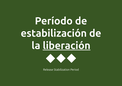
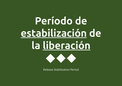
estabilización underline: none -> present (54, 33)
